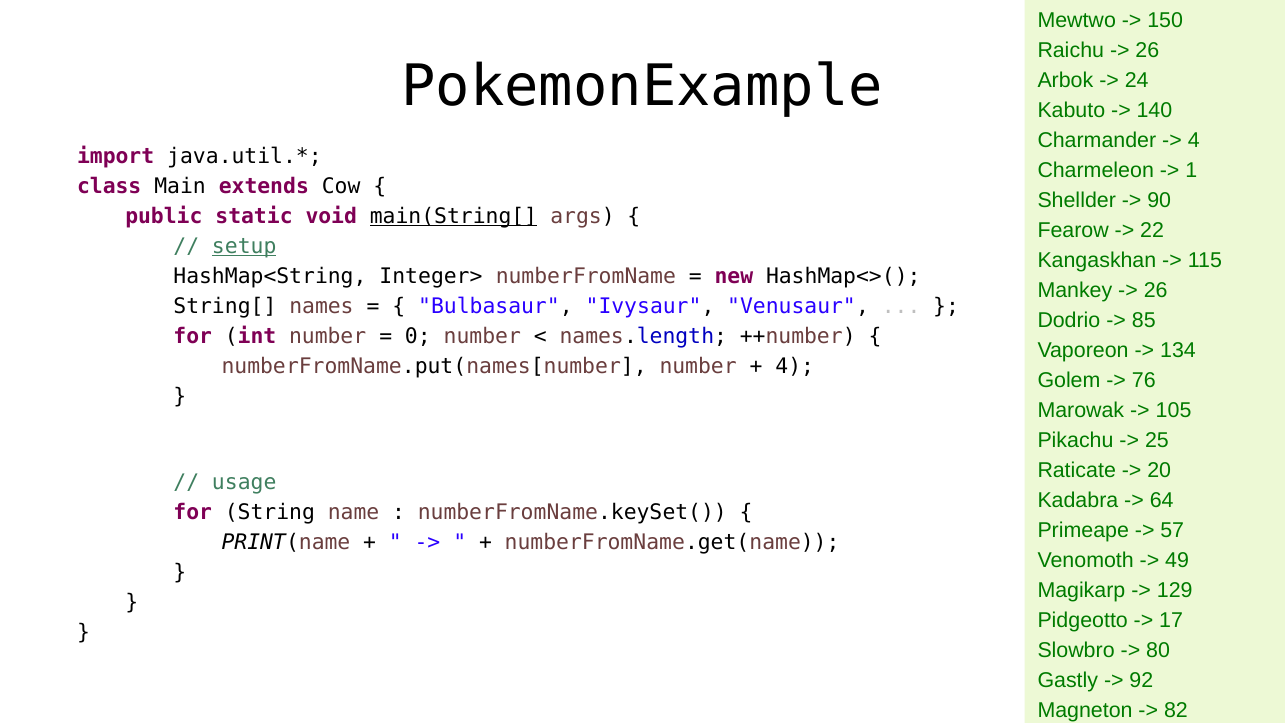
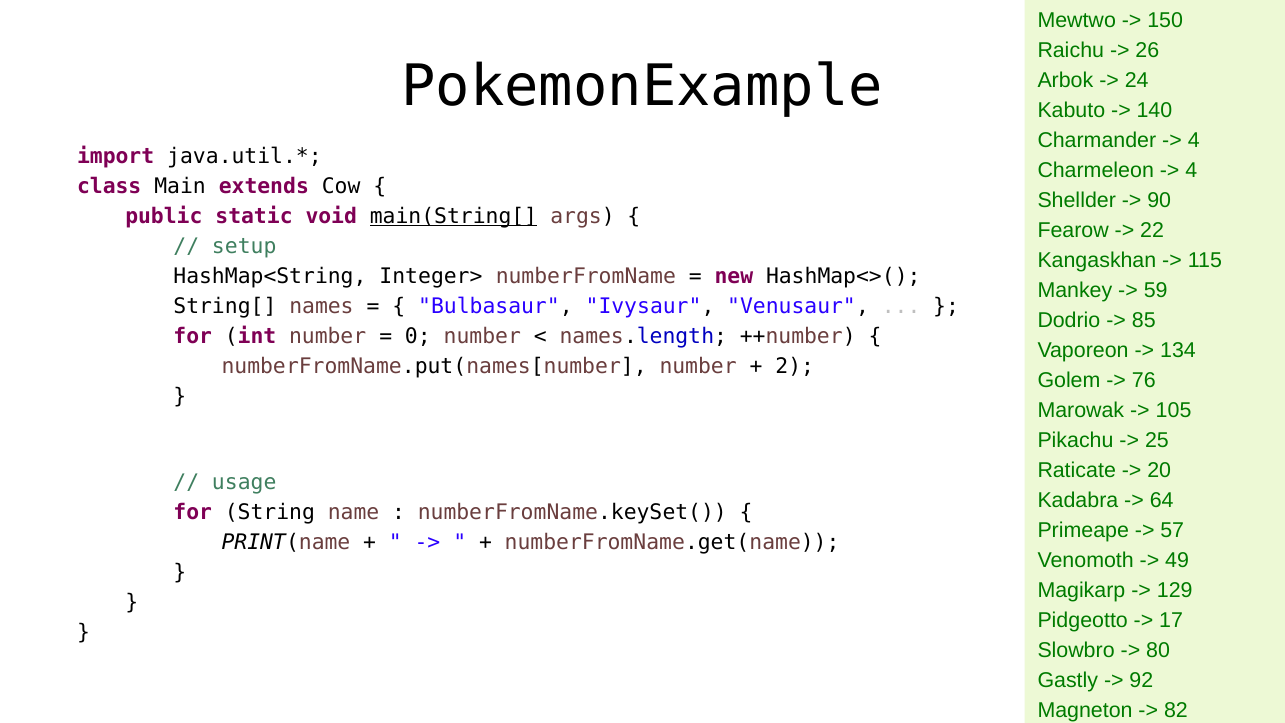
1: 1 -> 4 (1191, 171)
setup underline: present -> none (244, 246)
26: 26 -> 59 (1156, 291)
4: 4 -> 2 (795, 366)
